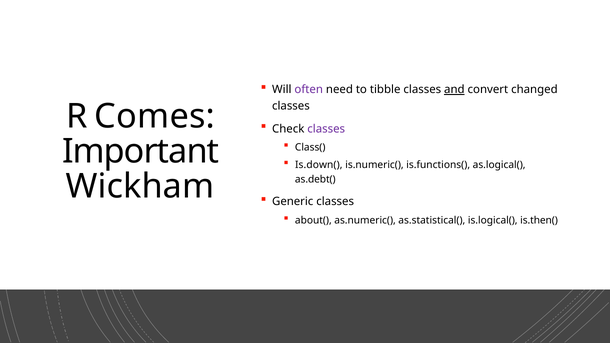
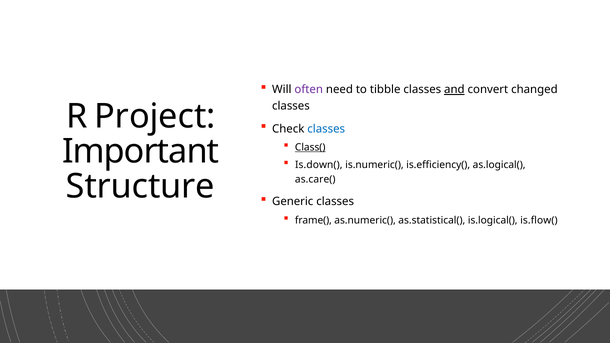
Comes: Comes -> Project (155, 117)
classes colour: purple -> blue (326, 129)
Class( underline: none -> present (310, 147)
is.functions(: is.functions( -> is.efficiency( (438, 165)
as.debt(: as.debt( -> as.care( (315, 180)
Wickham: Wickham -> Structure (140, 187)
about(: about( -> frame( (313, 220)
is.then(: is.then( -> is.flow( (539, 220)
